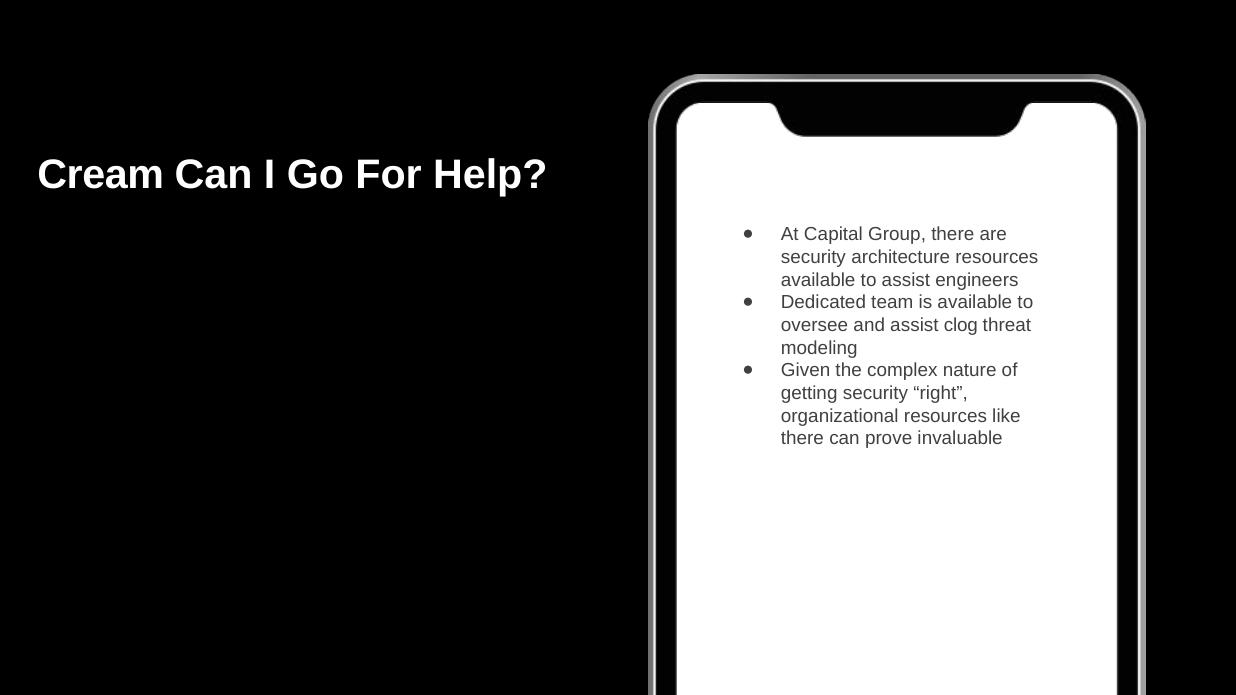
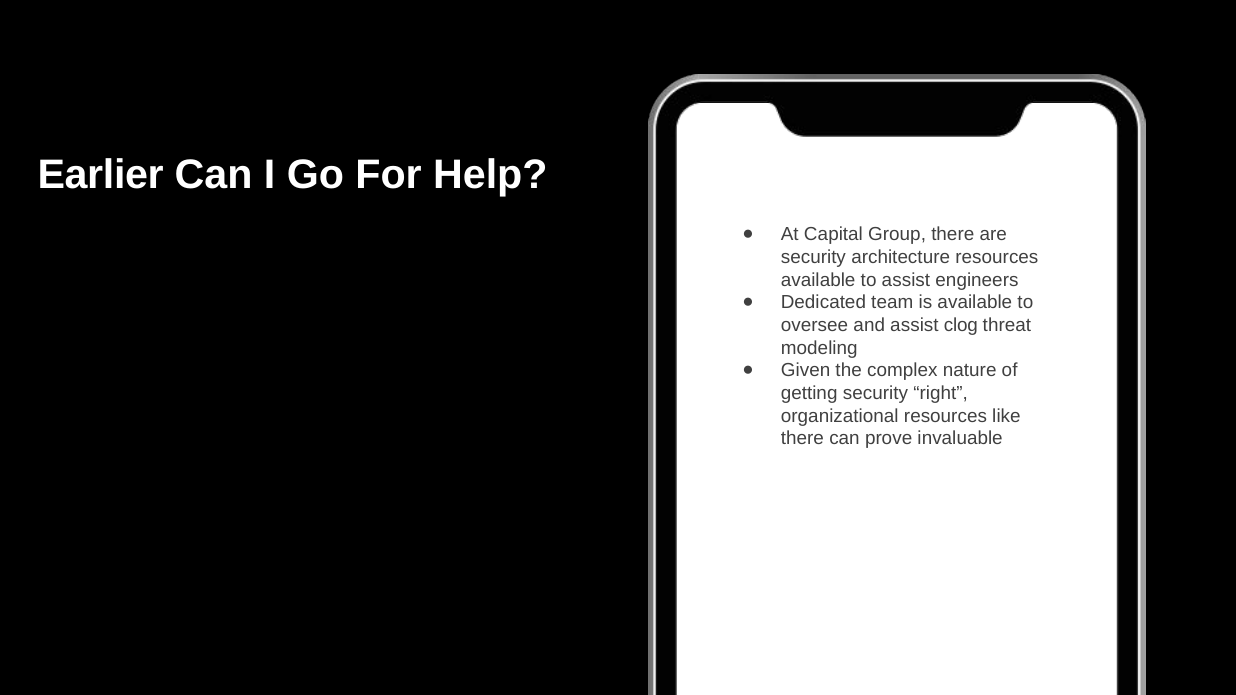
Cream: Cream -> Earlier (101, 175)
